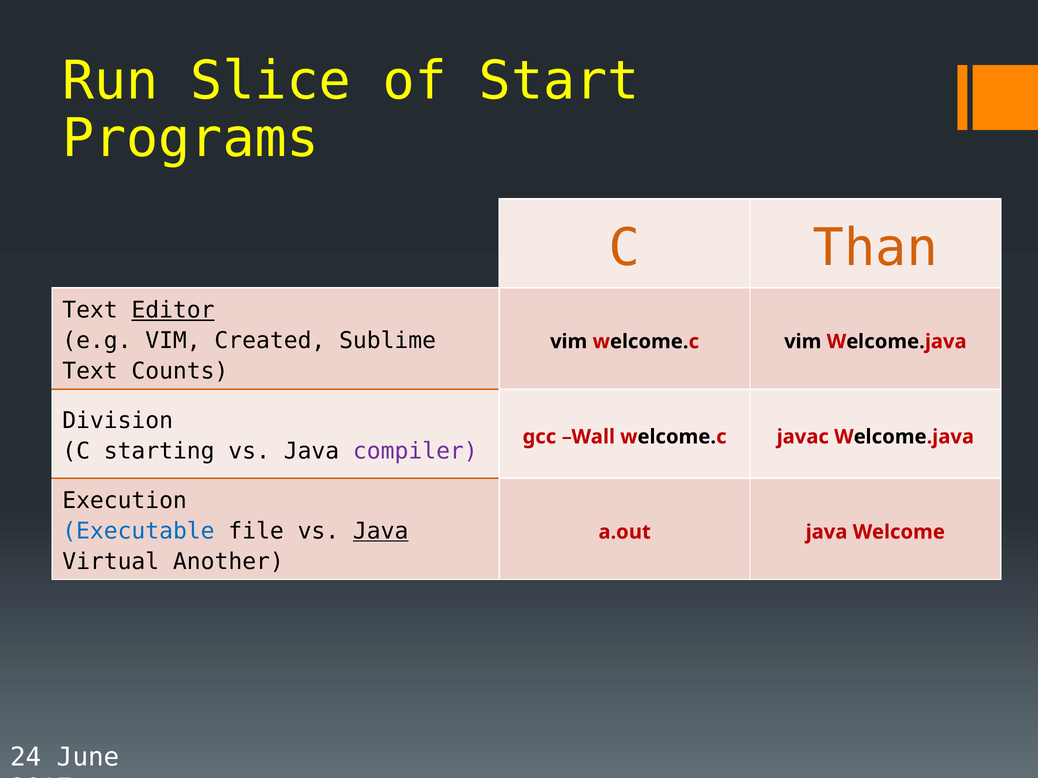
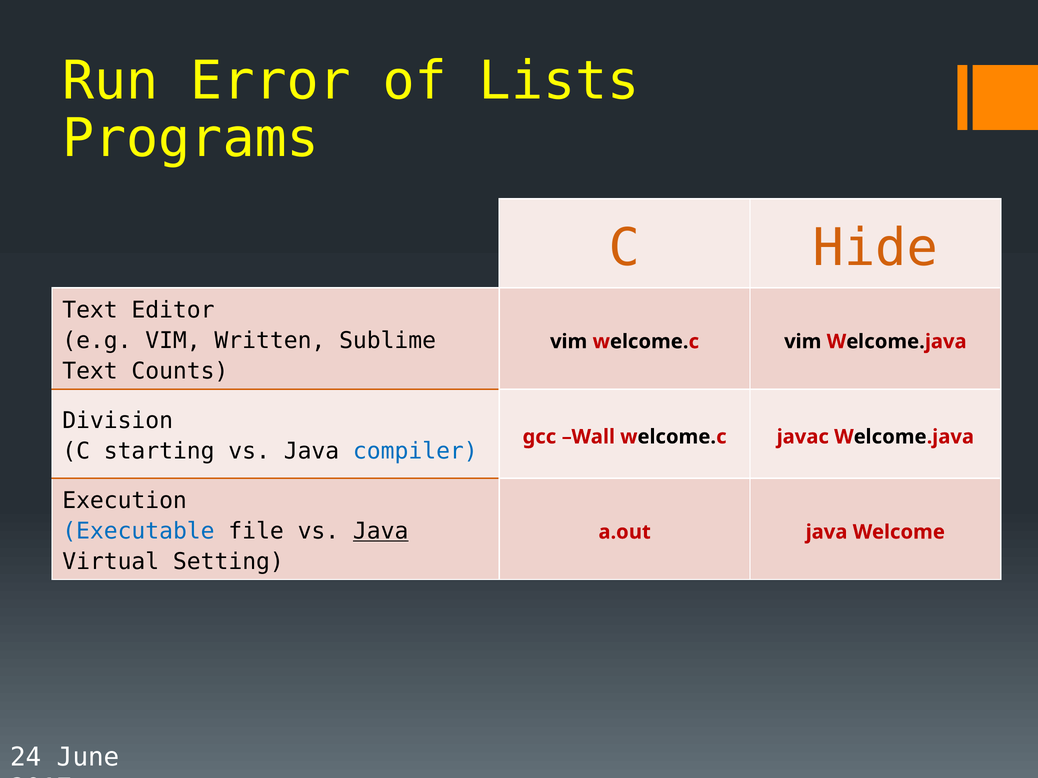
Slice: Slice -> Error (271, 81)
Start: Start -> Lists (559, 81)
Than: Than -> Hide (875, 248)
Editor underline: present -> none (173, 311)
Created: Created -> Written (270, 341)
compiler colour: purple -> blue (415, 451)
Another: Another -> Setting (228, 562)
